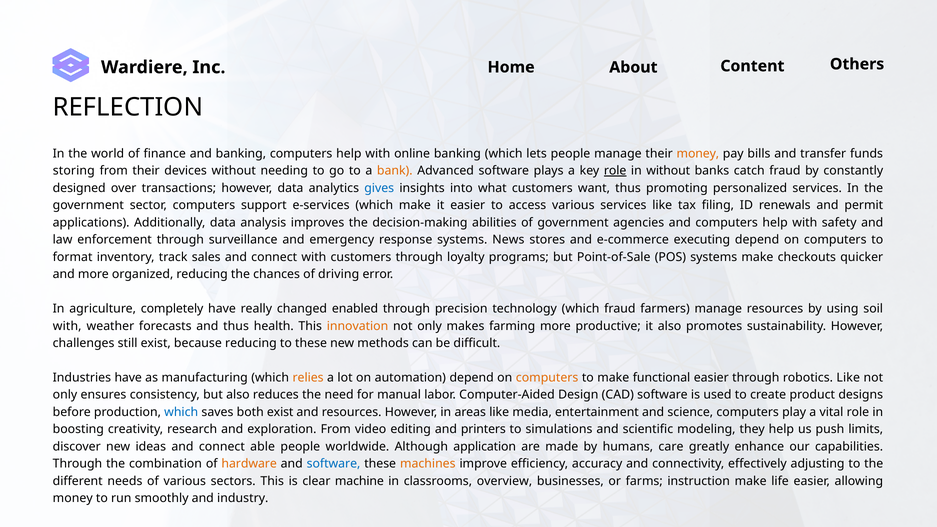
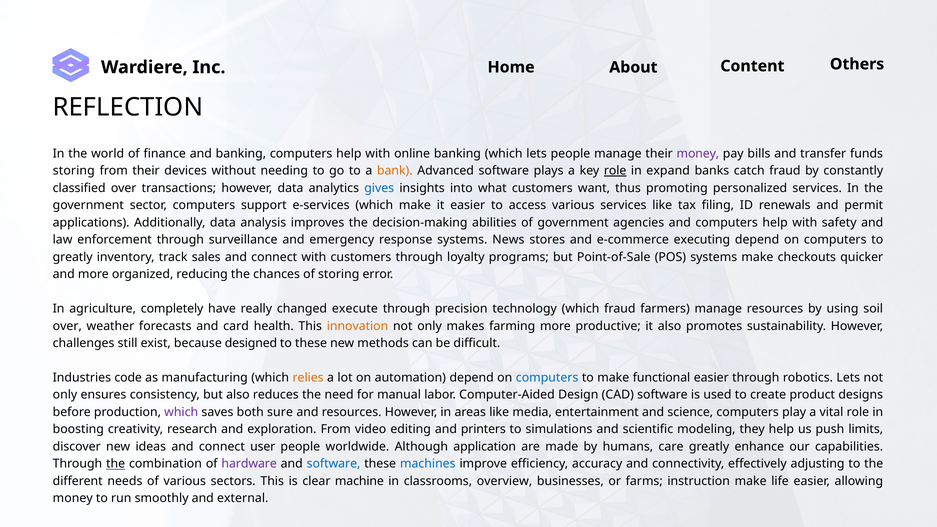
money colour: orange -> purple (698, 154)
in without: without -> expand (668, 171)
designed: designed -> classified (79, 188)
format: format -> greatly (73, 257)
of driving: driving -> storing (339, 274)
enabled: enabled -> execute (355, 309)
with: with -> over (67, 326)
and thus: thus -> card (236, 326)
because reducing: reducing -> designed (251, 343)
Industries have: have -> code (128, 378)
computers colour: orange -> blue (547, 378)
robotics Like: Like -> Lets (848, 378)
which colour: blue -> purple (181, 412)
both exist: exist -> sure (280, 412)
able: able -> user (263, 447)
the underline: none -> present (116, 464)
hardware colour: orange -> purple (249, 464)
machines colour: orange -> blue (428, 464)
industry: industry -> external (243, 498)
